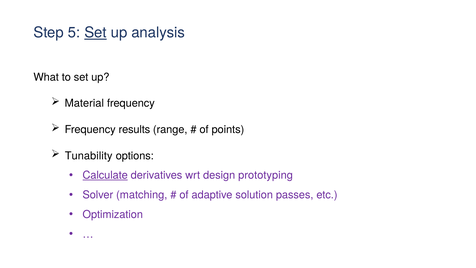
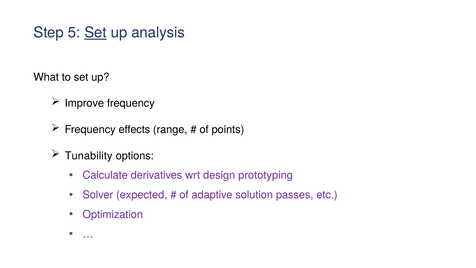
Material: Material -> Improve (84, 103)
results: results -> effects (134, 129)
Calculate underline: present -> none (105, 175)
matching: matching -> expected (142, 195)
